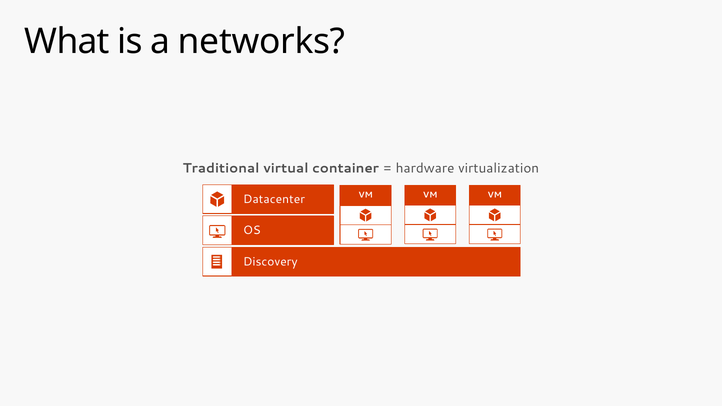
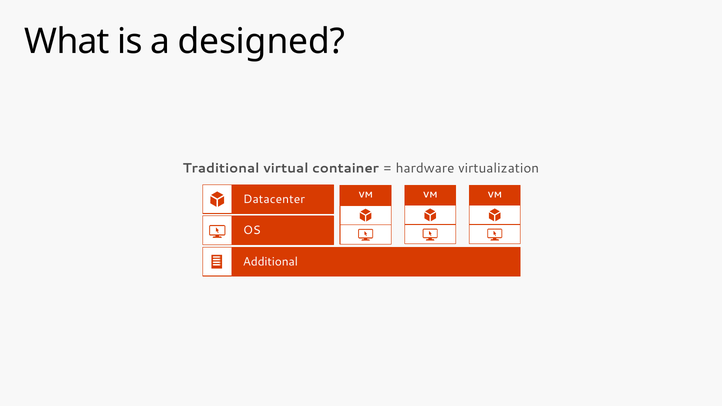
networks: networks -> designed (261, 41)
Discovery: Discovery -> Additional (270, 262)
